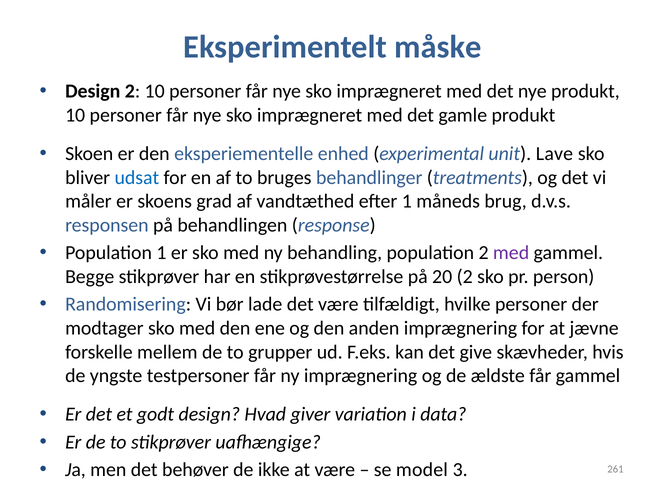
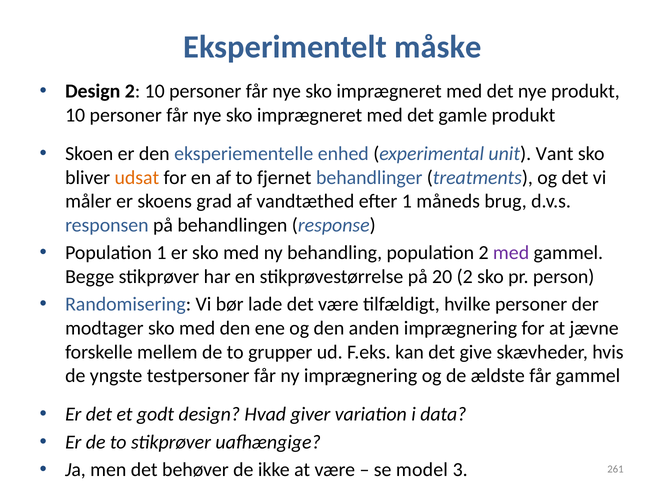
Lave: Lave -> Vant (555, 154)
udsat colour: blue -> orange (137, 178)
bruges: bruges -> fjernet (284, 178)
